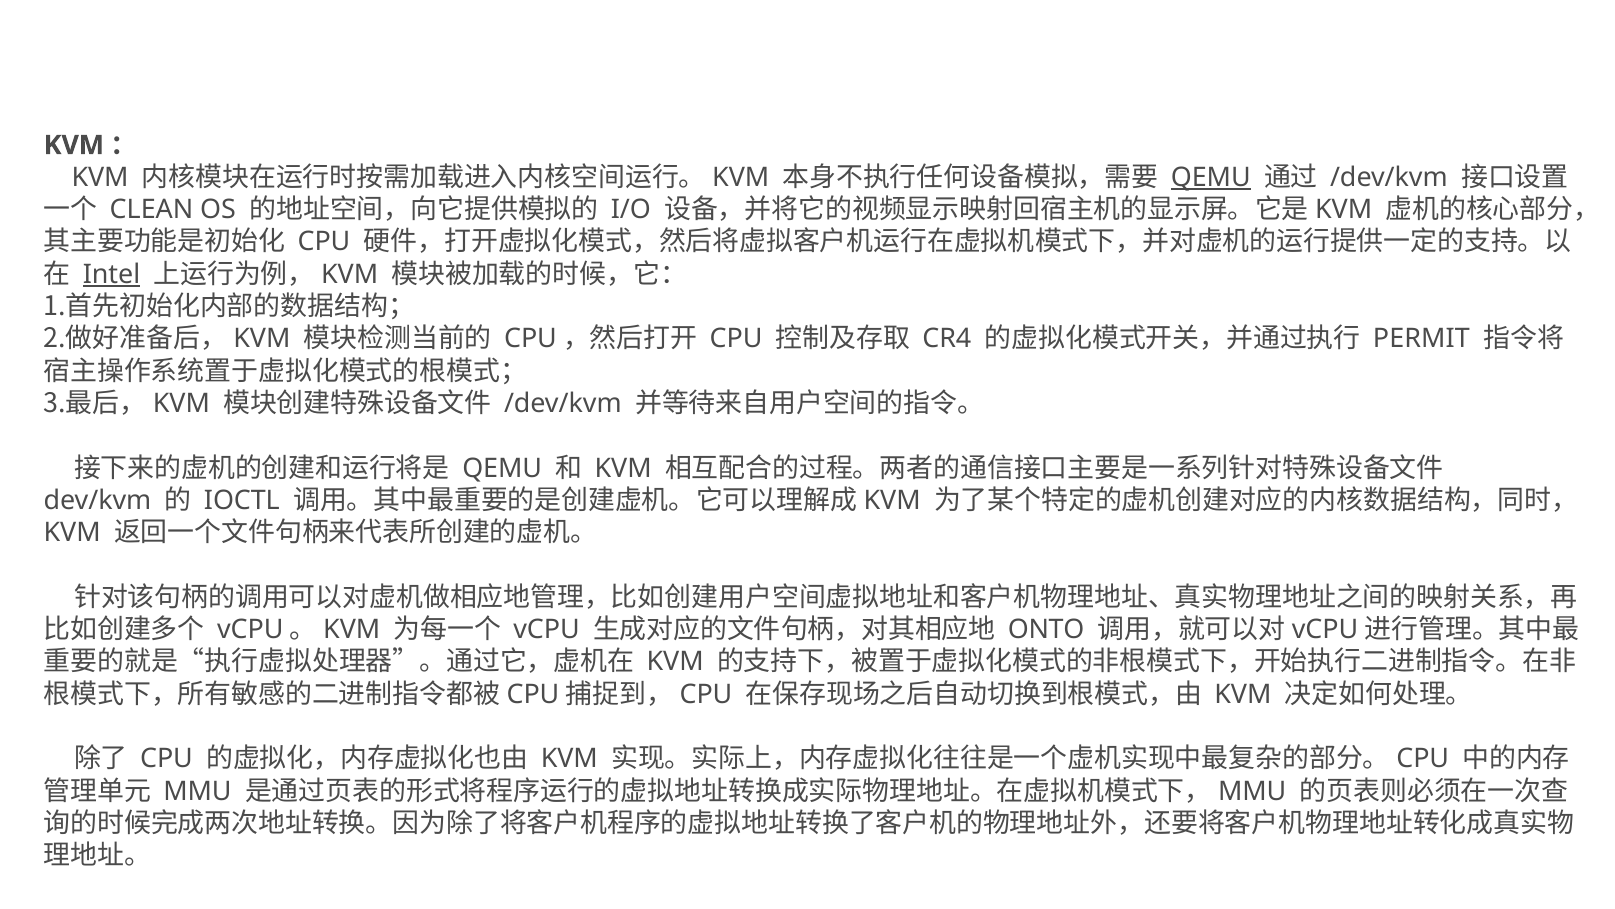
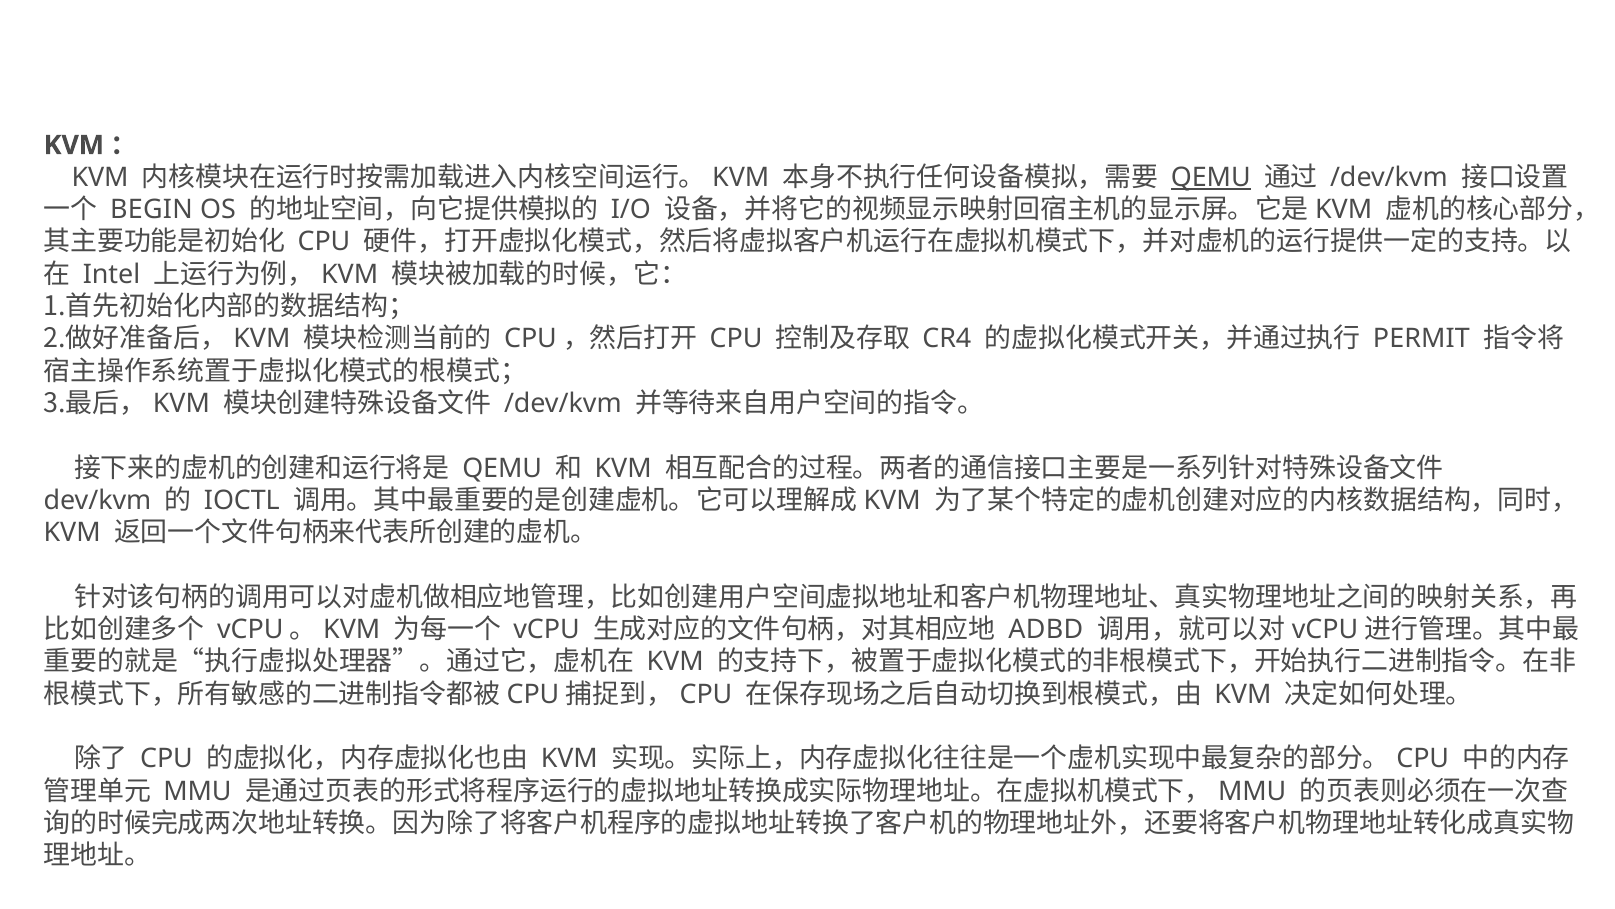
CLEAN: CLEAN -> BEGIN (151, 210)
Intel underline: present -> none (112, 274)
ONTO: ONTO -> ADBD (1046, 629)
